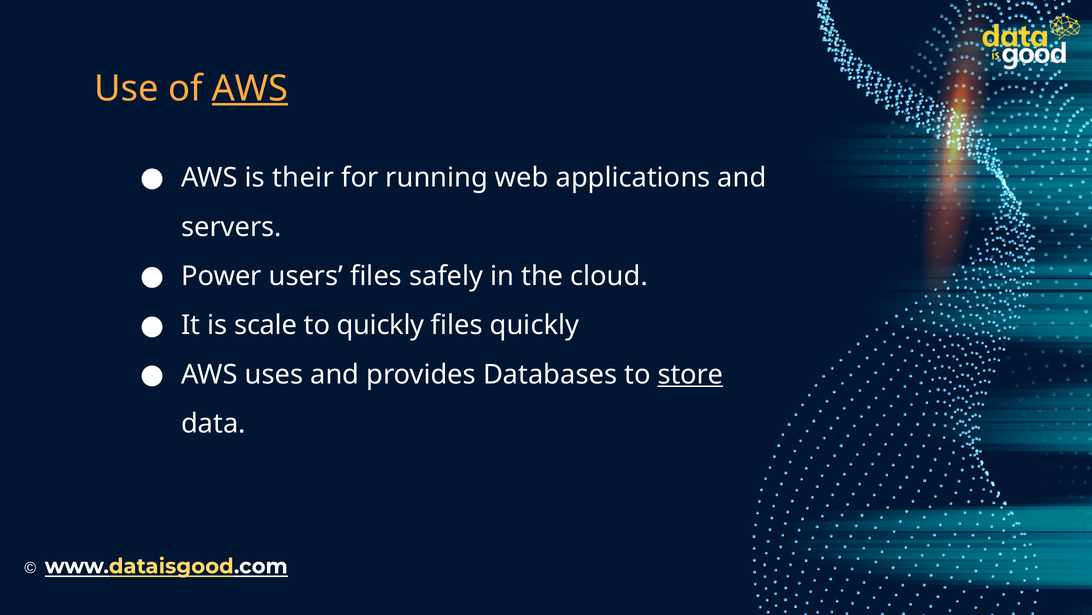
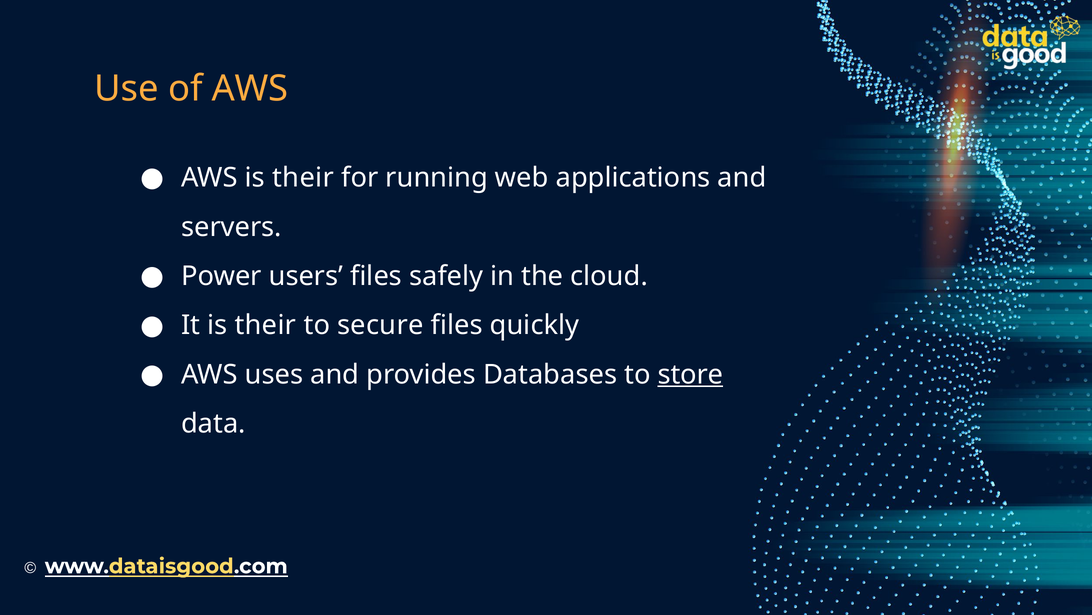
AWS underline: present -> none (250, 88)
It is scale: scale -> their (265, 325)
to quickly: quickly -> secure (380, 325)
